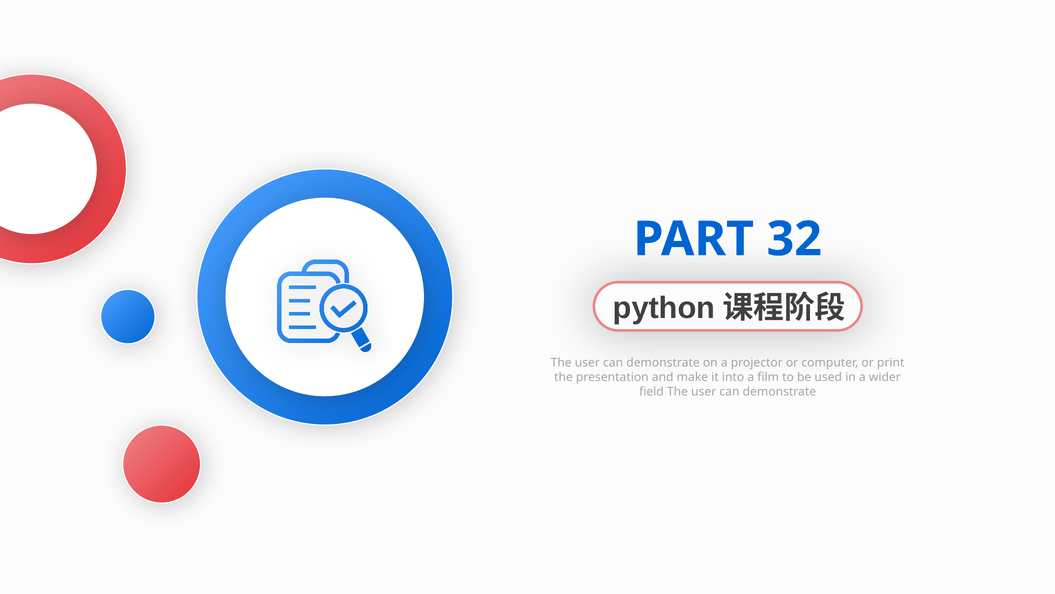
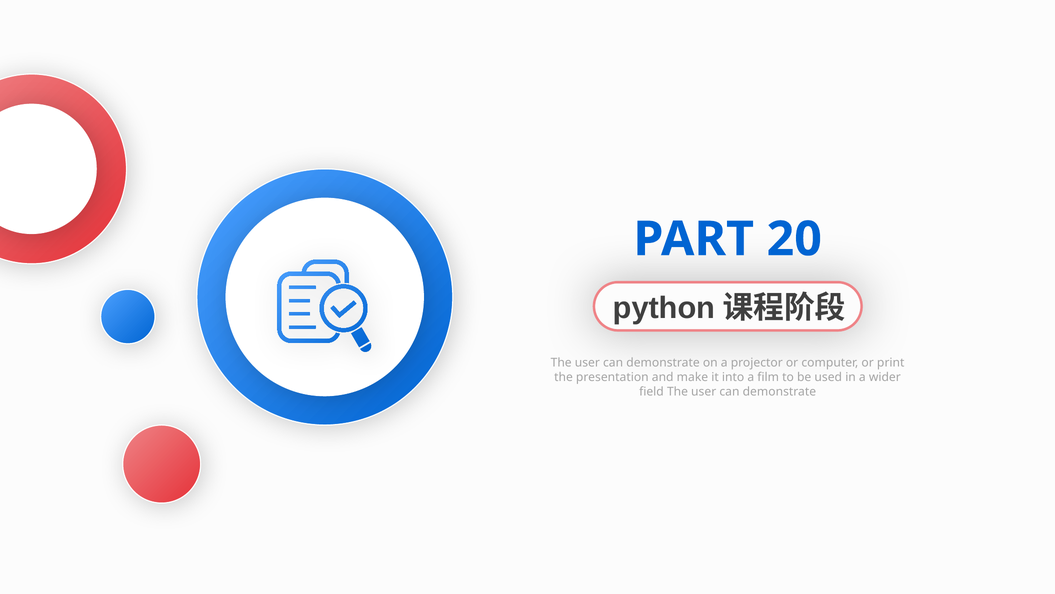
32: 32 -> 20 (794, 239)
